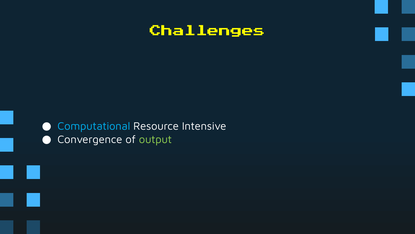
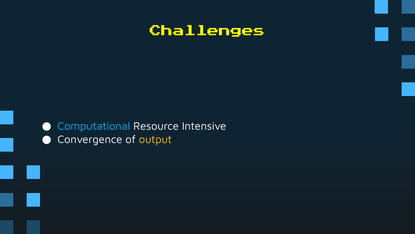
output colour: light green -> yellow (155, 139)
